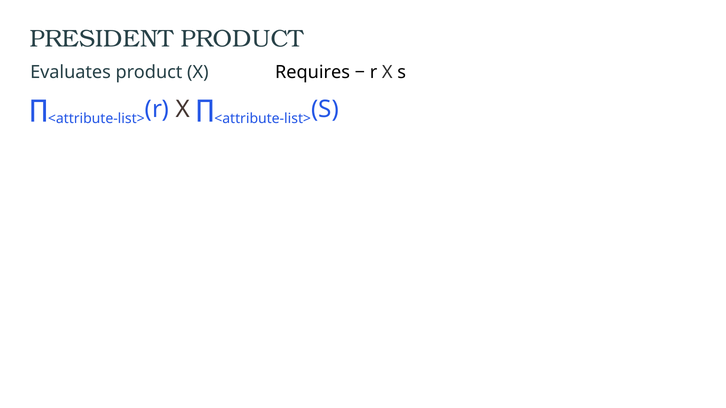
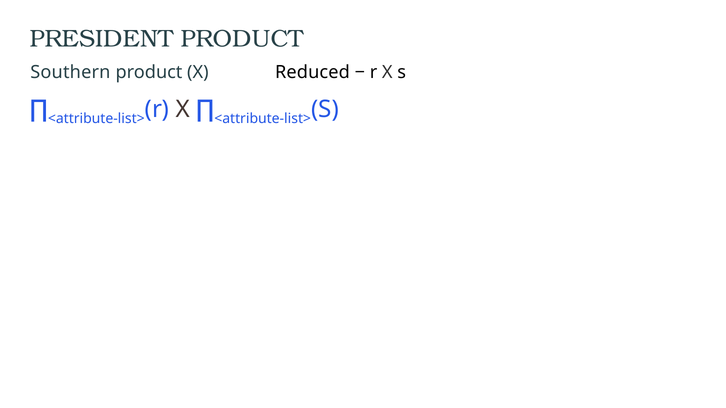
Evaluates: Evaluates -> Southern (70, 72)
Requires: Requires -> Reduced (312, 72)
